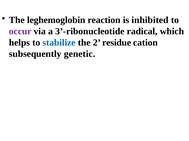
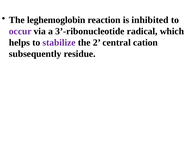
stabilize colour: blue -> purple (59, 43)
residue: residue -> central (117, 43)
genetic: genetic -> residue (80, 54)
